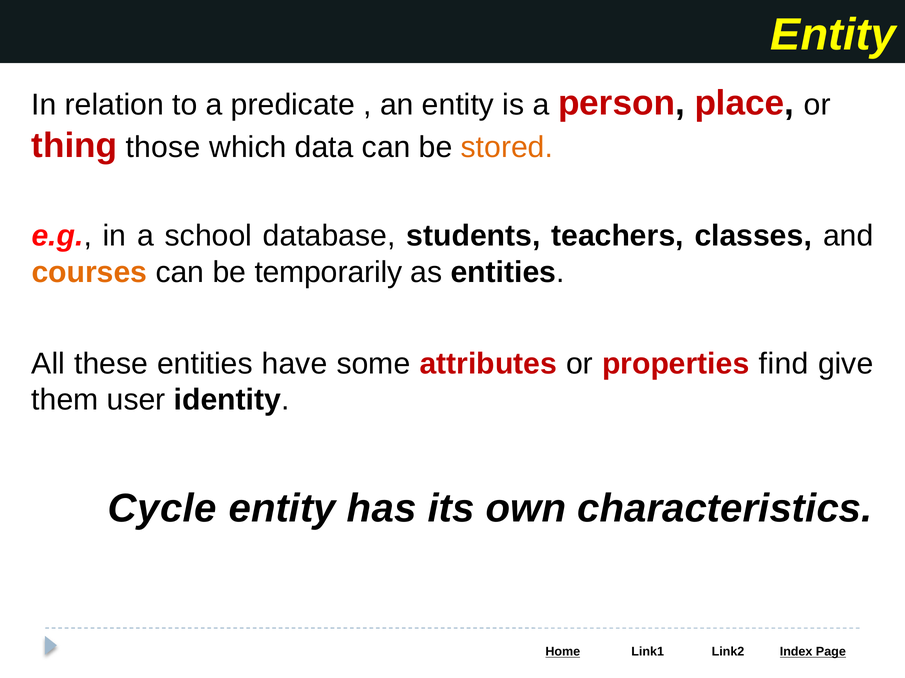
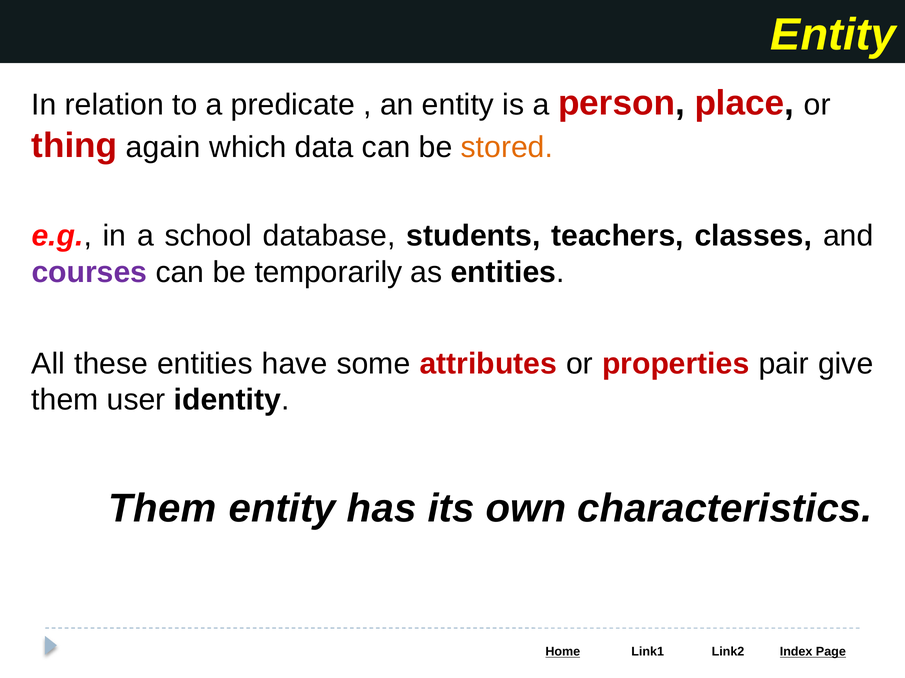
those: those -> again (163, 147)
courses colour: orange -> purple (89, 272)
find: find -> pair (784, 364)
Cycle: Cycle -> Them (162, 509)
